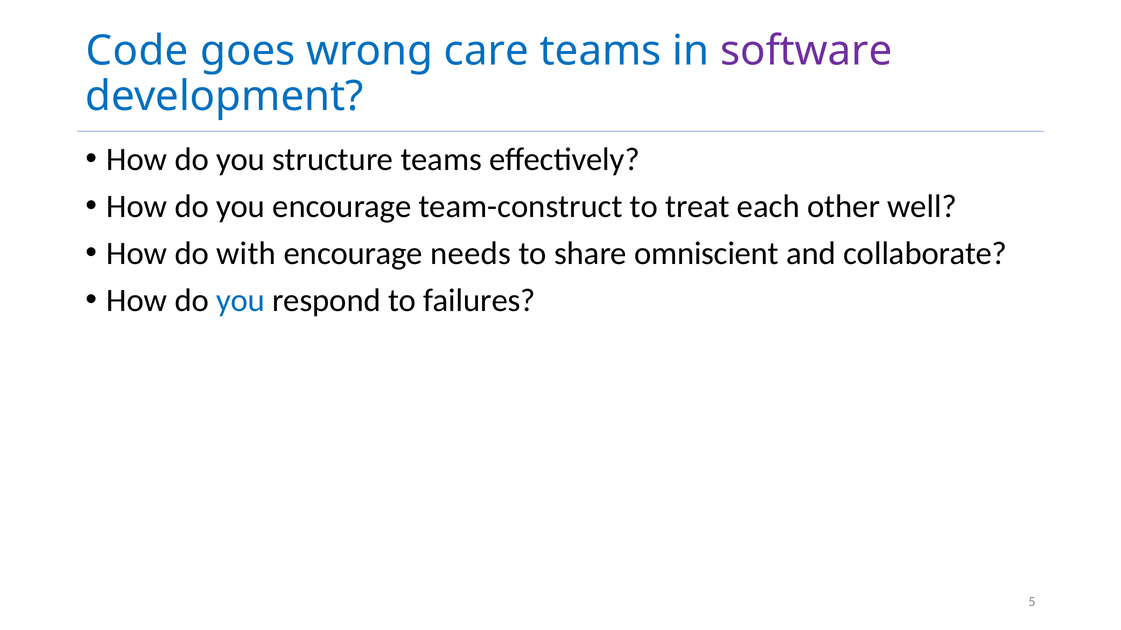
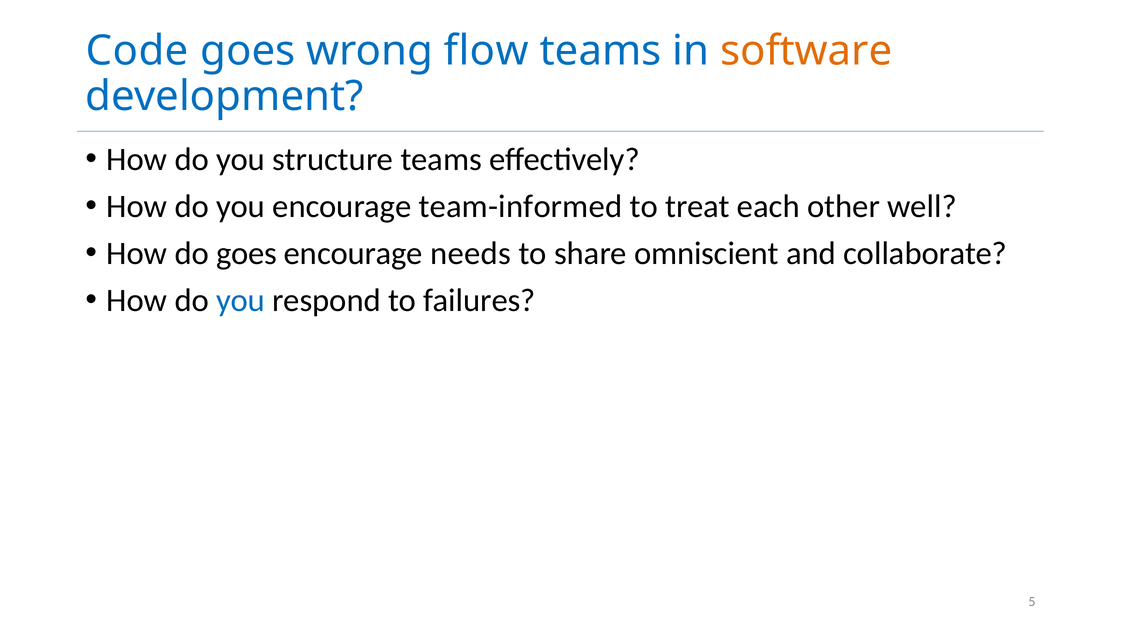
care: care -> flow (486, 51)
software colour: purple -> orange (806, 51)
team-construct: team-construct -> team-informed (520, 207)
do with: with -> goes (246, 254)
